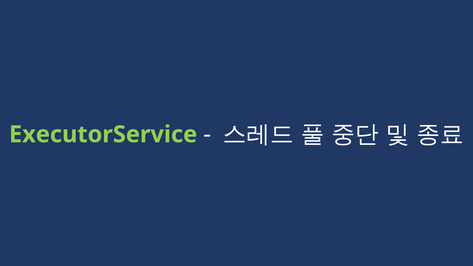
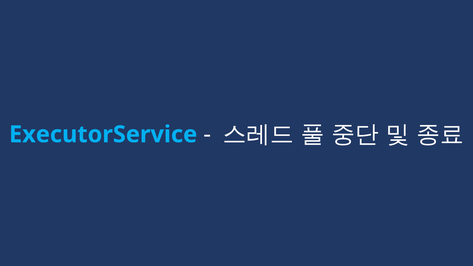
ExecutorService colour: light green -> light blue (103, 134)
